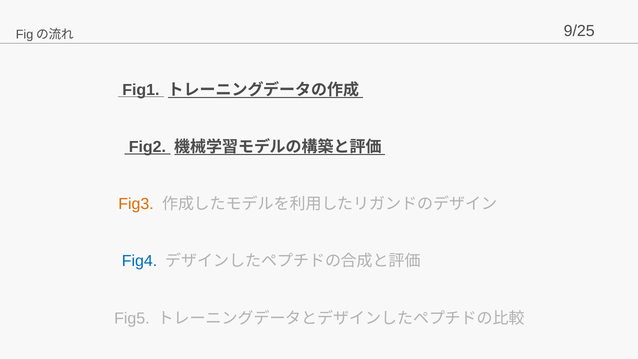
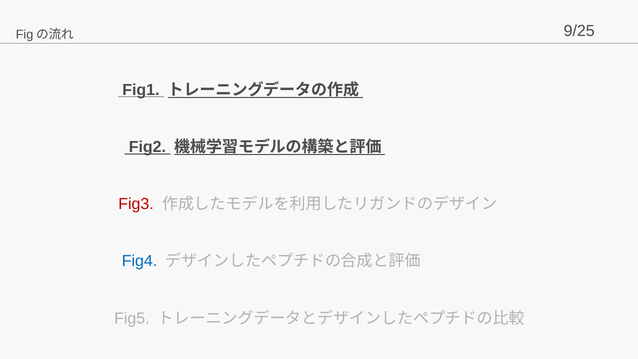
Fig3 colour: orange -> red (136, 204)
